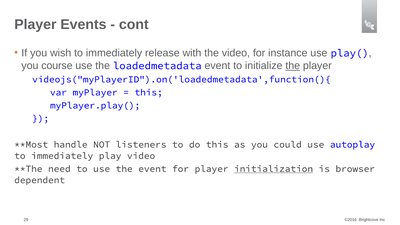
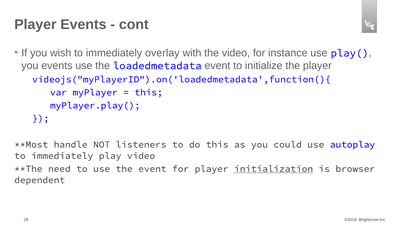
release: release -> overlay (162, 53)
you course: course -> events (57, 66)
the underline: present -> none (293, 66)
